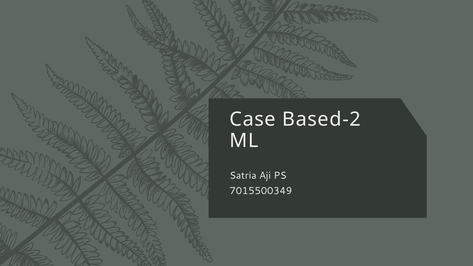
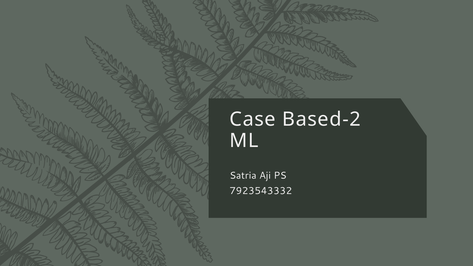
7015500349: 7015500349 -> 7923543332 (261, 191)
